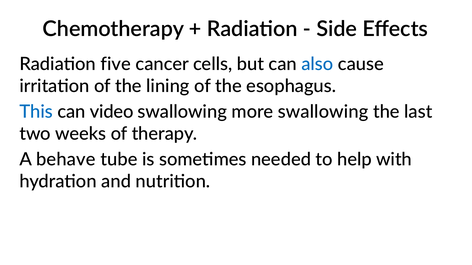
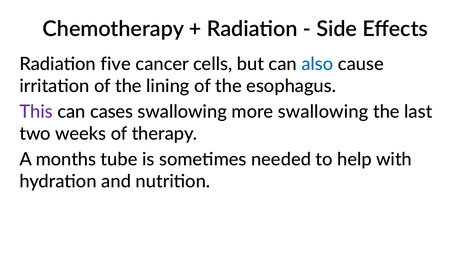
This colour: blue -> purple (36, 112)
video: video -> cases (112, 112)
behave: behave -> months (66, 160)
